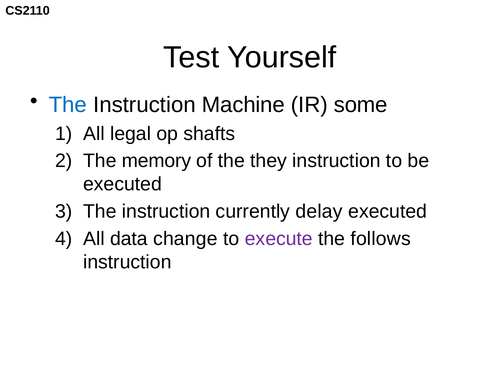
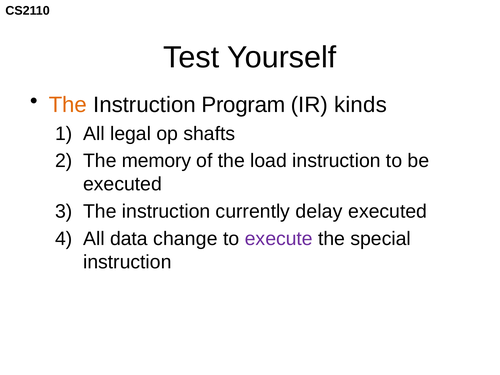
The colour: blue -> orange (68, 105)
Machine: Machine -> Program (243, 105)
some: some -> kinds (360, 105)
they: they -> load (269, 161)
follows: follows -> special (381, 239)
